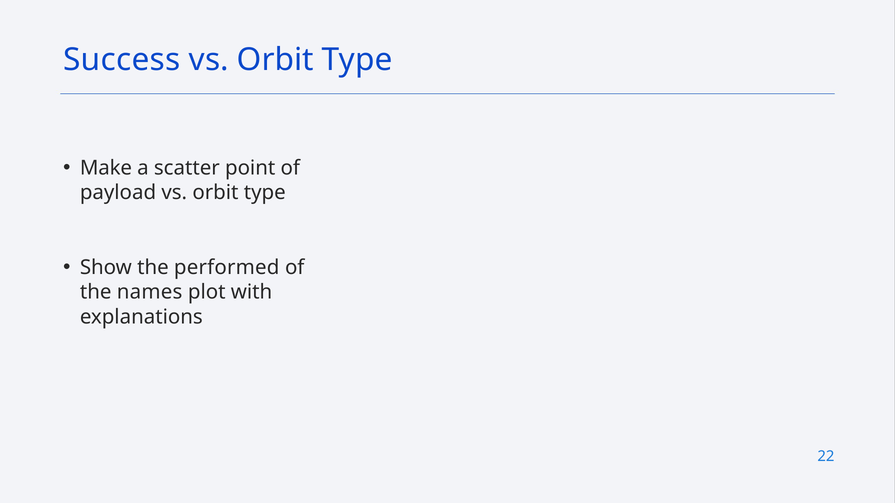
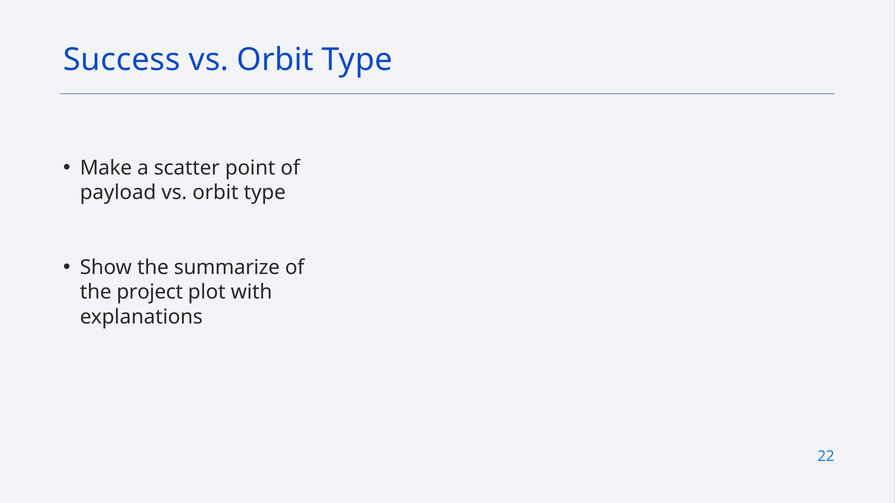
performed: performed -> summarize (227, 268)
names: names -> project (150, 292)
